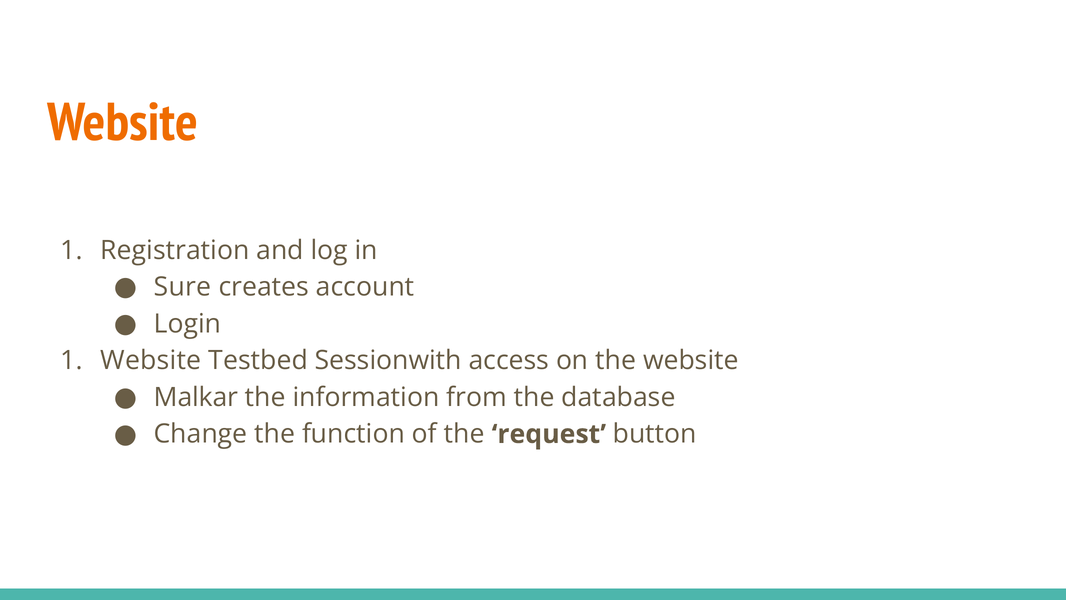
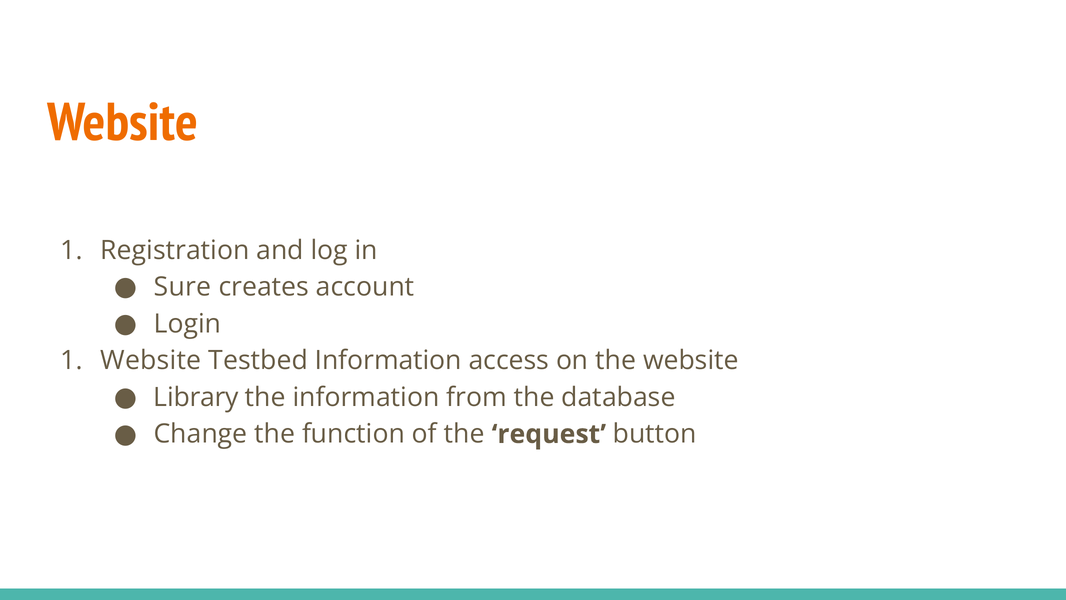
Testbed Sessionwith: Sessionwith -> Information (388, 360)
Malkar: Malkar -> Library (196, 397)
